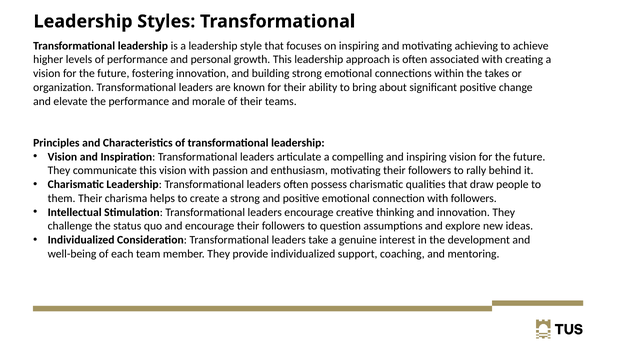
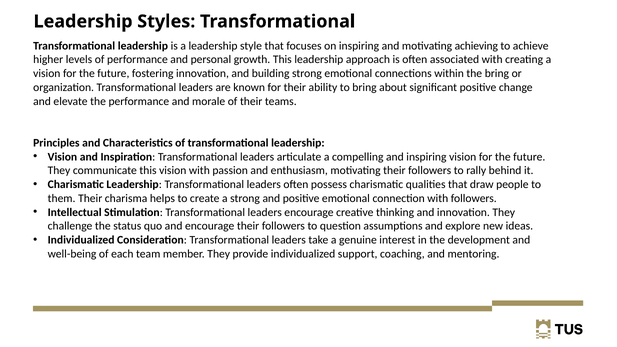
the takes: takes -> bring (497, 73)
